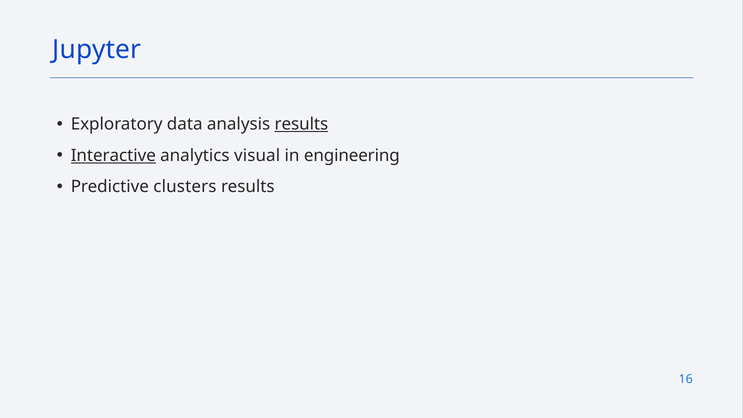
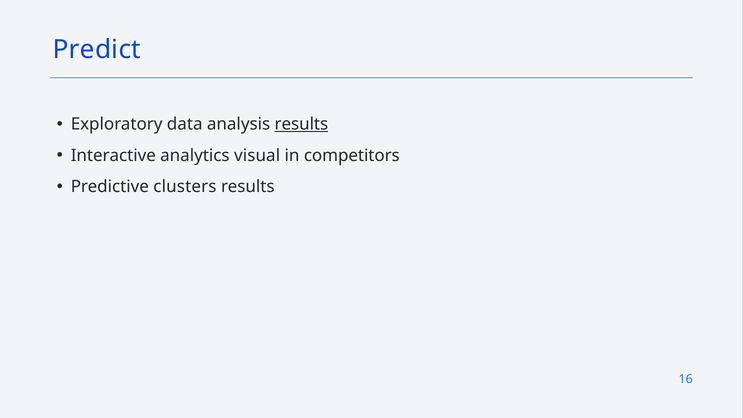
Jupyter: Jupyter -> Predict (97, 50)
Interactive underline: present -> none (113, 156)
engineering: engineering -> competitors (352, 156)
